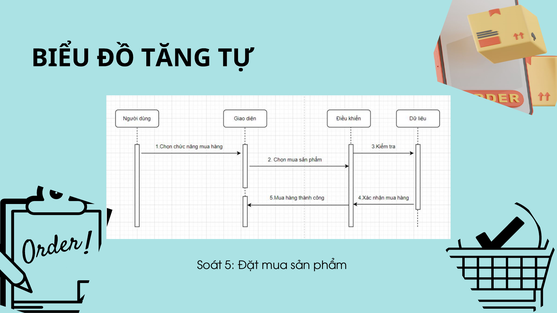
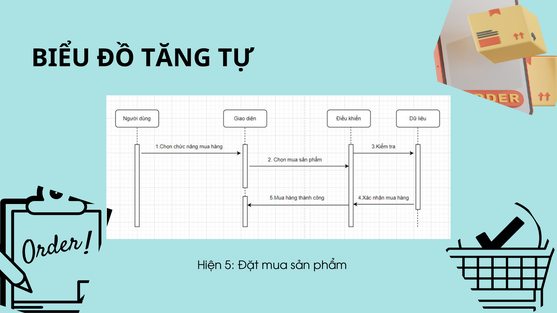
Soát: Soát -> Hiện (210, 265)
